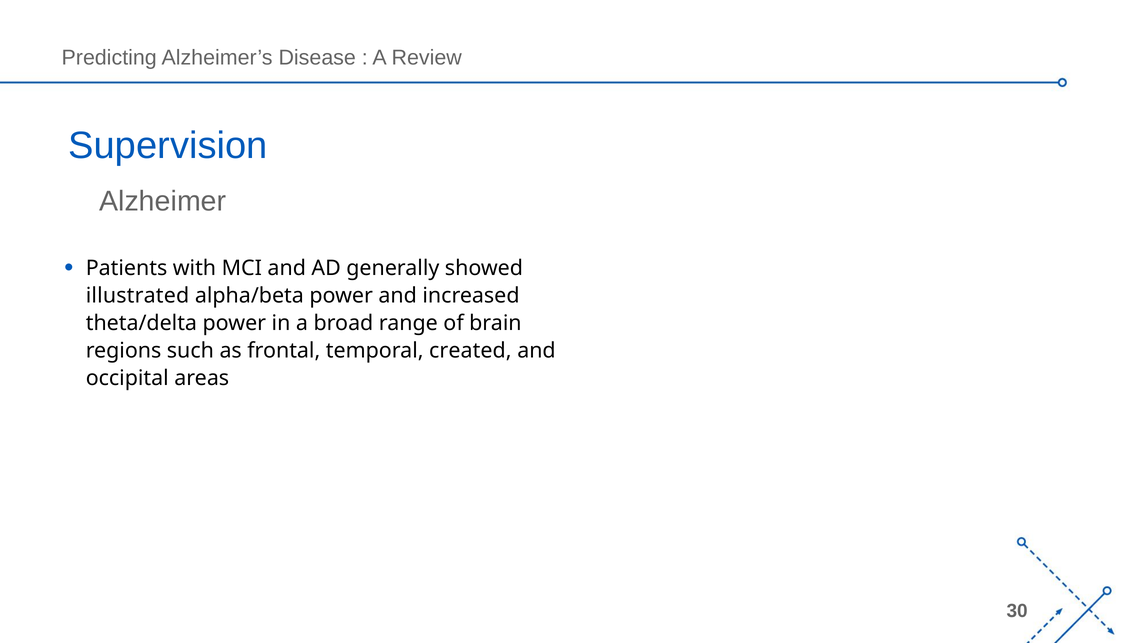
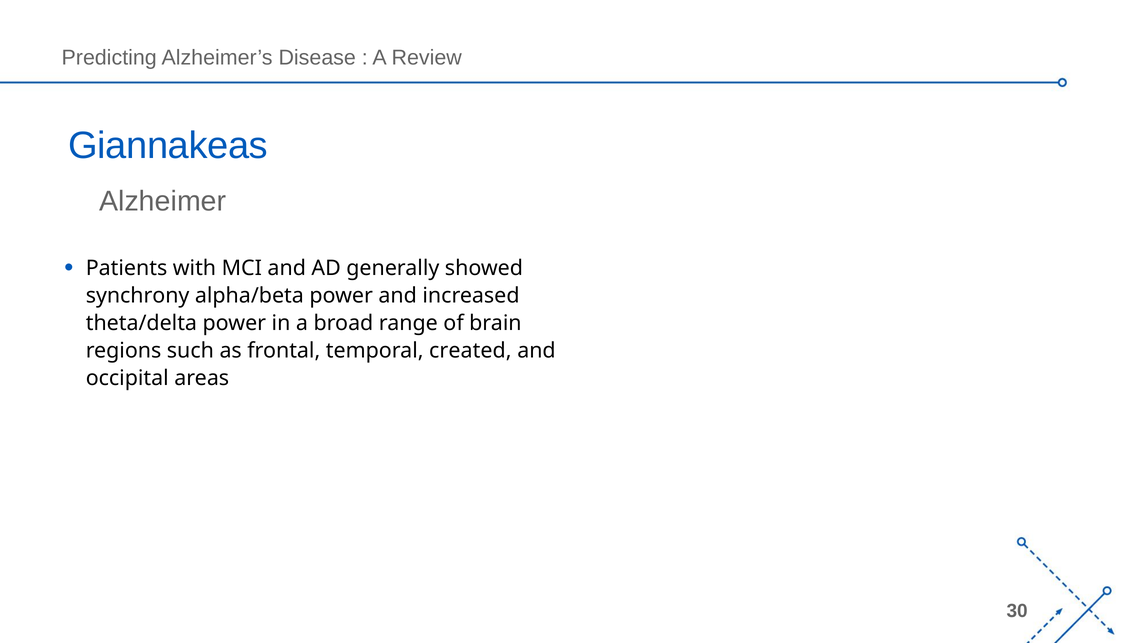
Supervision: Supervision -> Giannakeas (168, 146)
illustrated: illustrated -> synchrony (138, 296)
